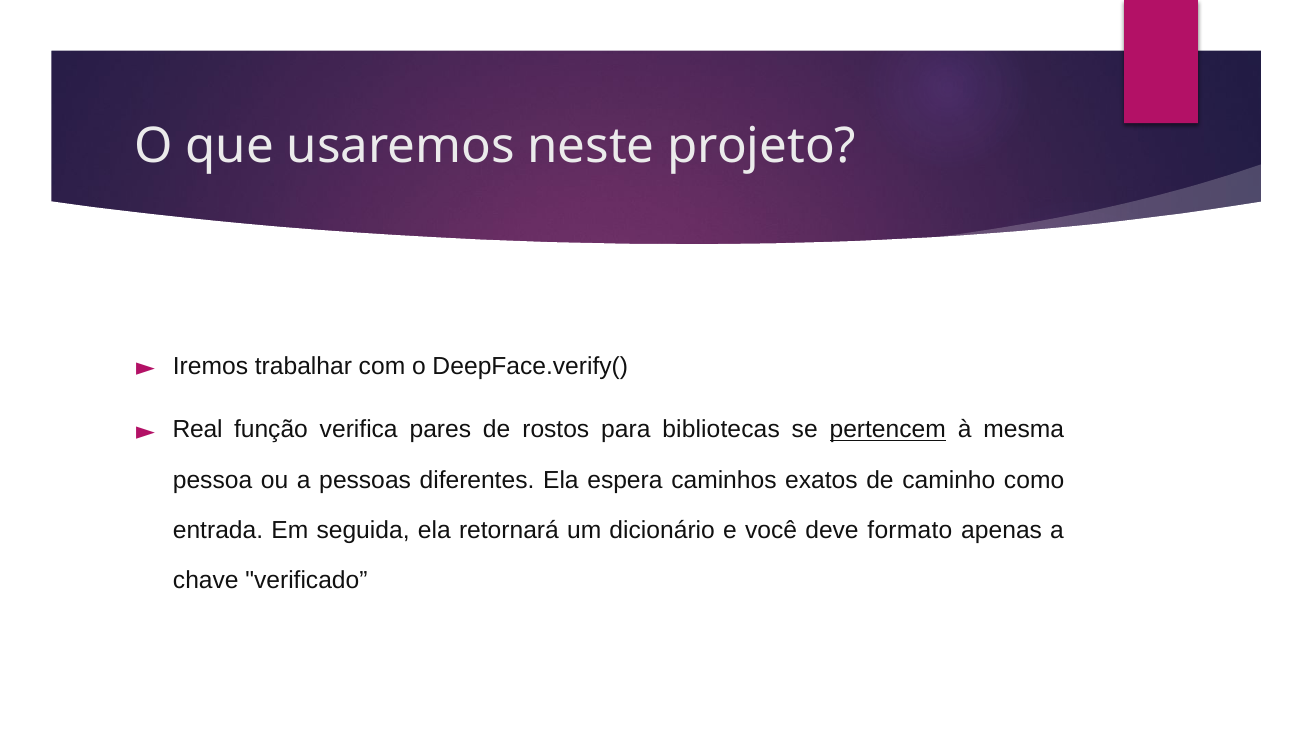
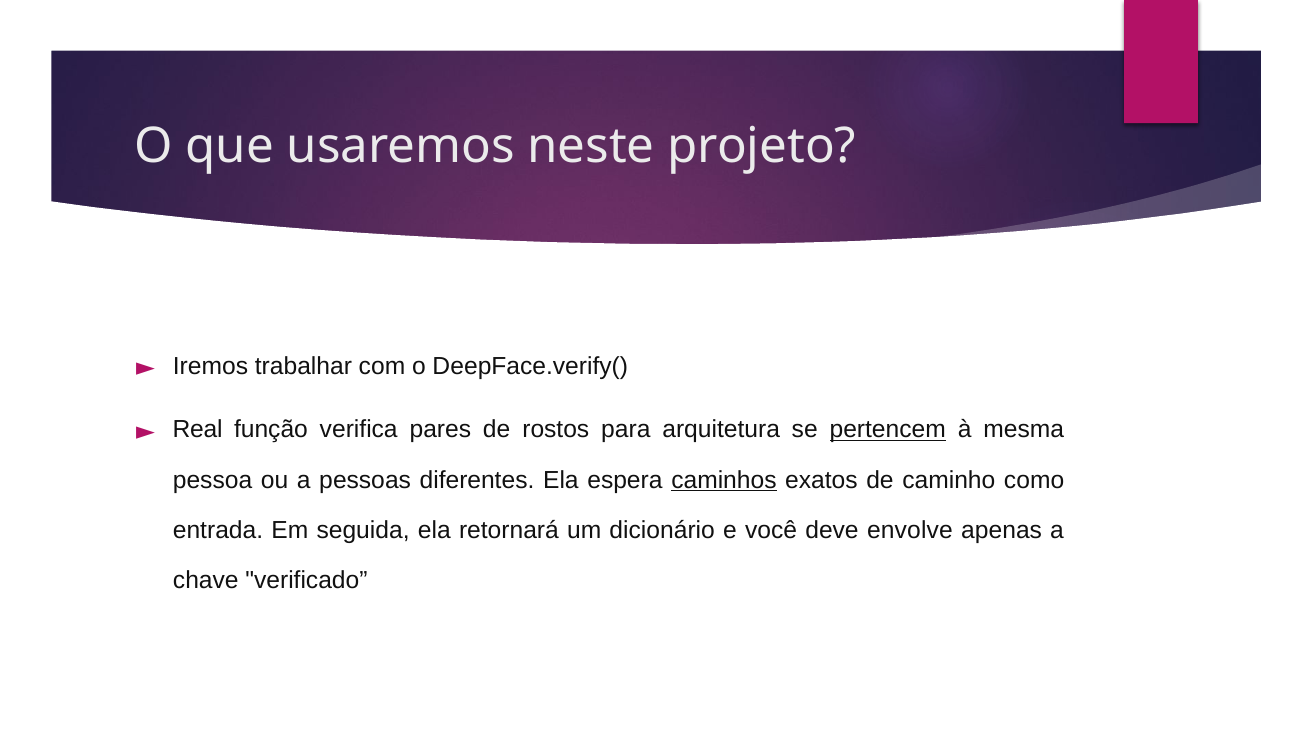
bibliotecas: bibliotecas -> arquitetura (721, 430)
caminhos underline: none -> present (724, 480)
formato: formato -> envolve (910, 530)
